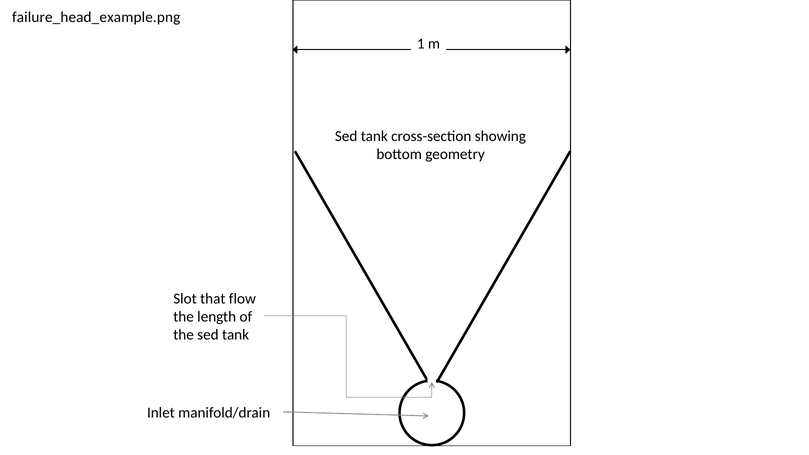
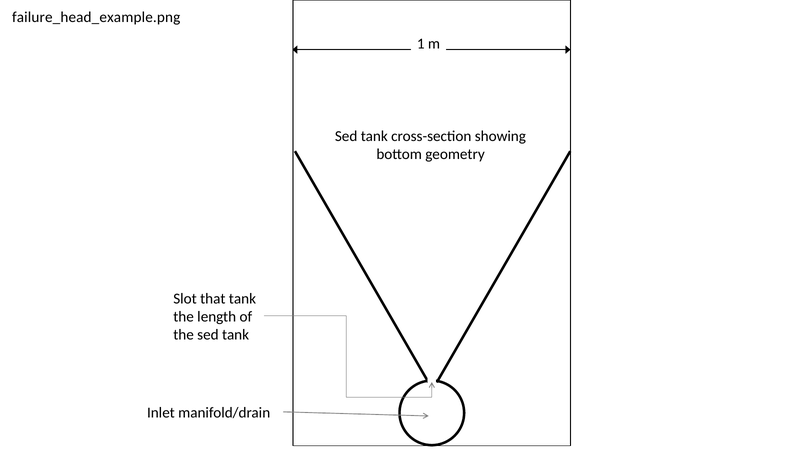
that flow: flow -> tank (242, 299)
